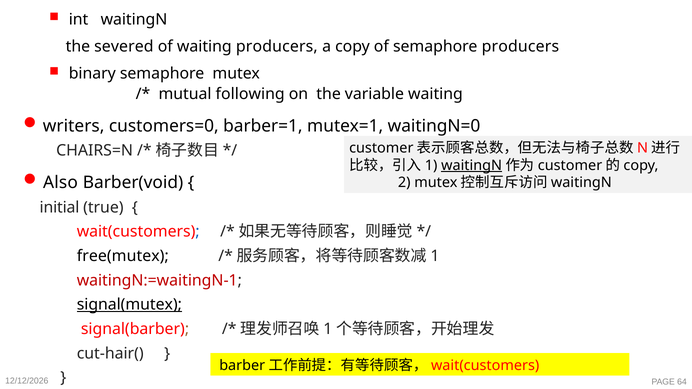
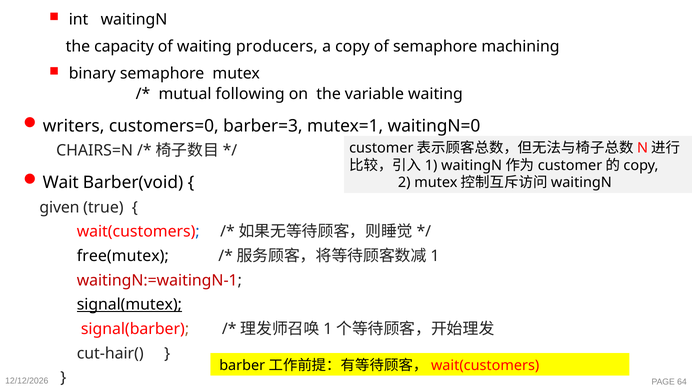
severed: severed -> capacity (124, 47)
semaphore producers: producers -> machining (521, 47)
barber=1: barber=1 -> barber=3 (263, 126)
waitingN underline: present -> none (472, 166)
Also: Also -> Wait (61, 183)
initial: initial -> given (59, 207)
